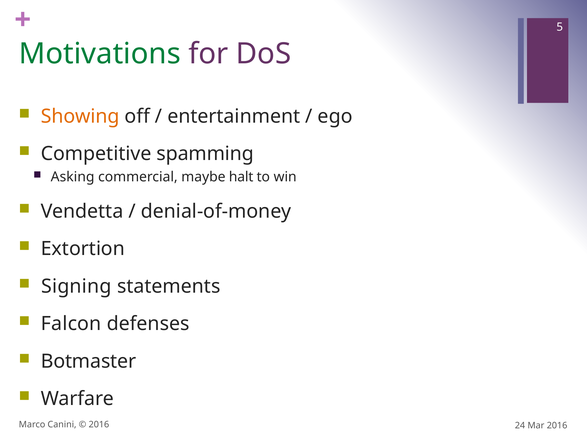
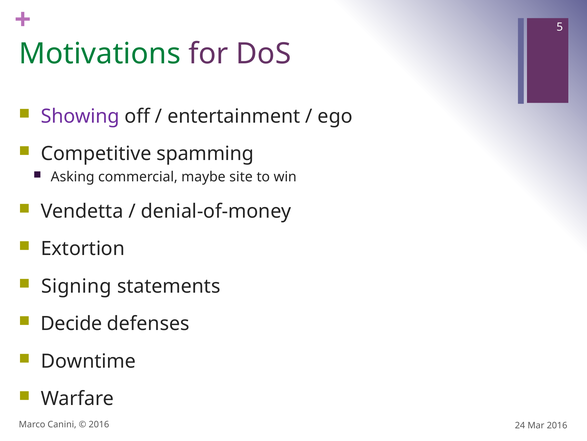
Showing colour: orange -> purple (80, 116)
halt: halt -> site (241, 177)
Falcon: Falcon -> Decide (71, 323)
Botmaster: Botmaster -> Downtime (88, 361)
